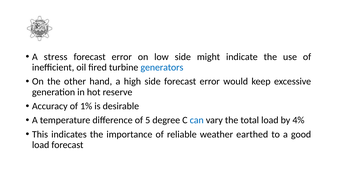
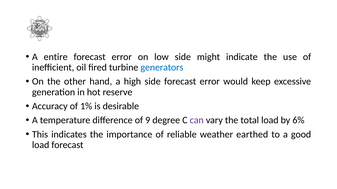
stress: stress -> entire (56, 57)
5: 5 -> 9 (148, 121)
can colour: blue -> purple (197, 121)
4%: 4% -> 6% (298, 121)
